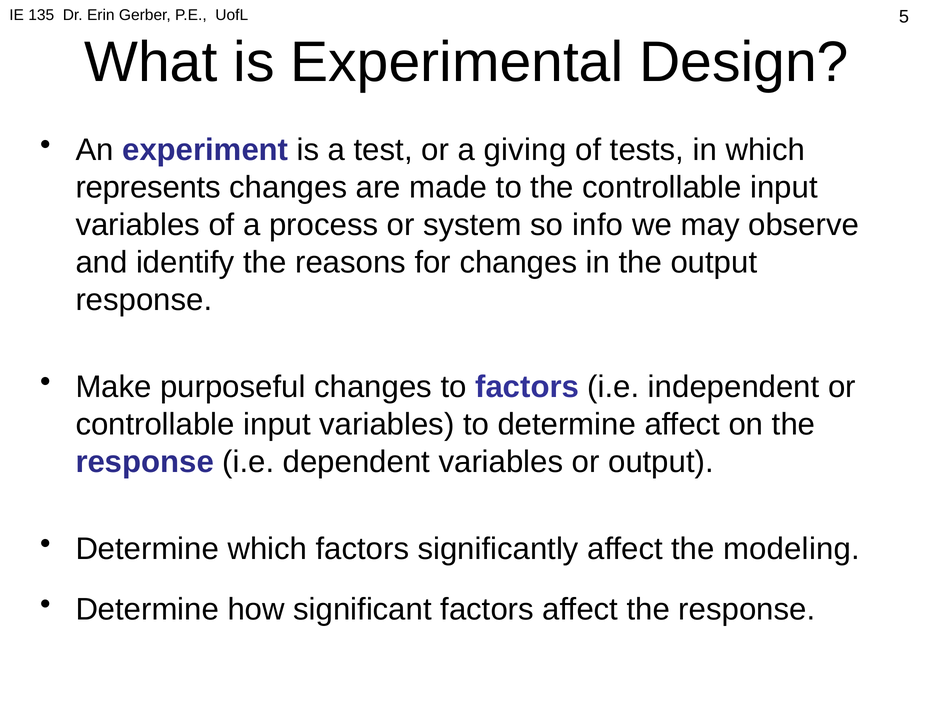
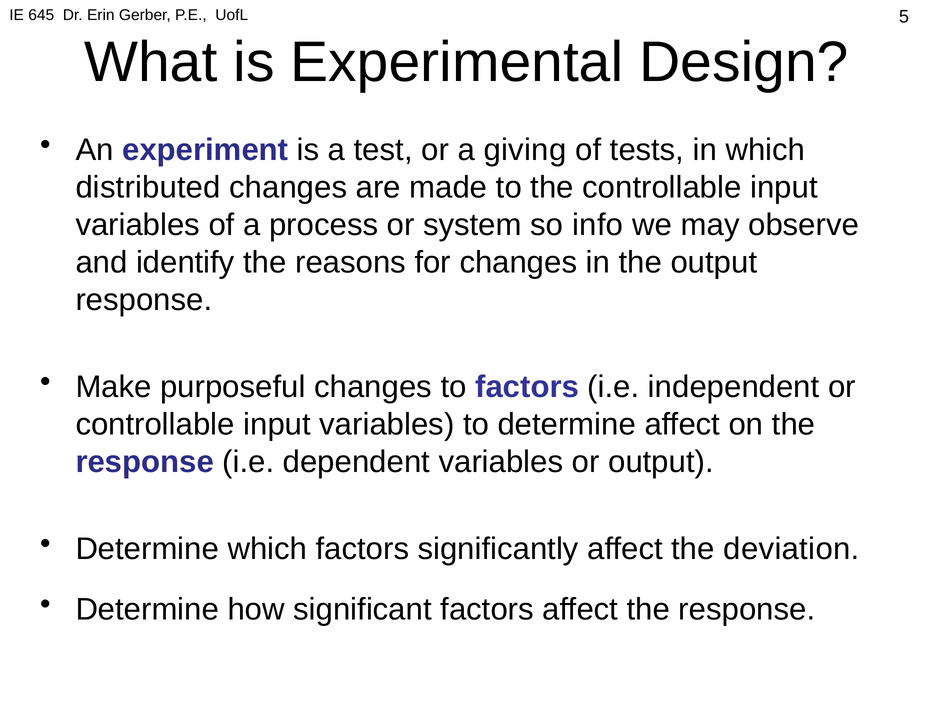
135: 135 -> 645 (41, 15)
represents: represents -> distributed (148, 187)
modeling: modeling -> deviation (791, 549)
